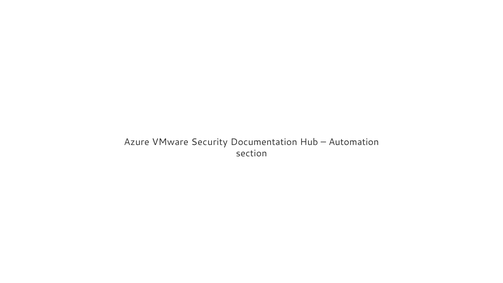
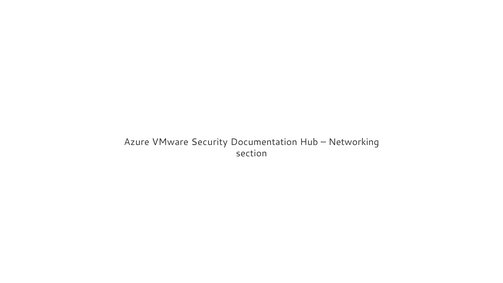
Automation: Automation -> Networking (354, 142)
